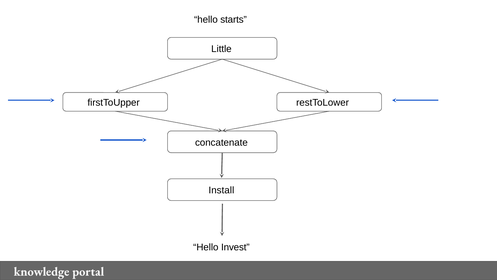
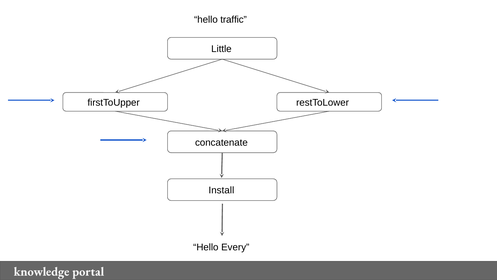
starts: starts -> traffic (234, 20)
Invest: Invest -> Every (235, 247)
